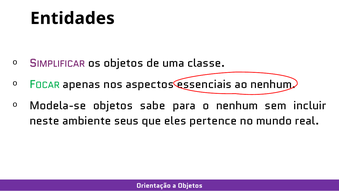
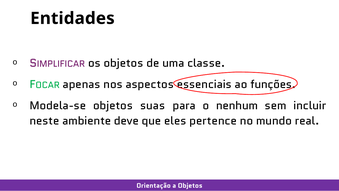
ao nenhum: nenhum -> funções (273, 84)
sabe: sabe -> suas (153, 105)
seus: seus -> deve (126, 121)
